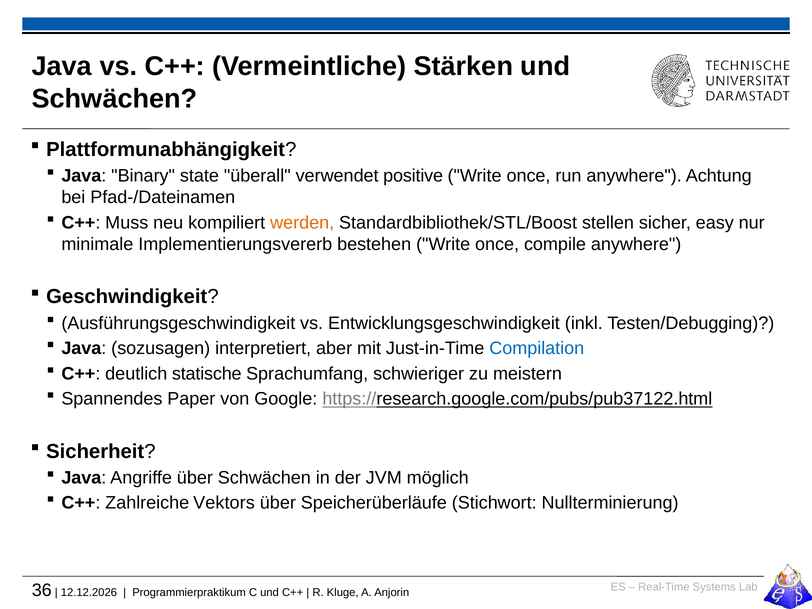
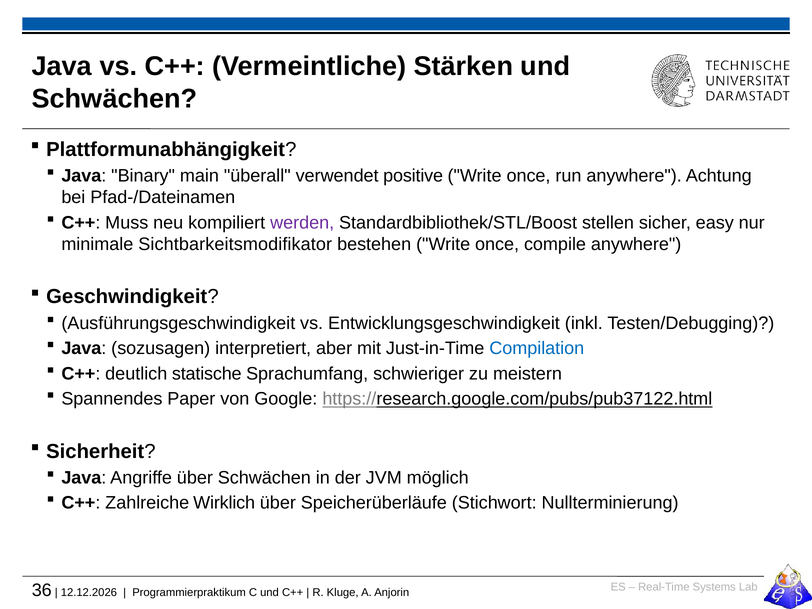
state: state -> main (199, 176)
werden colour: orange -> purple (302, 223)
Implementierungsvererb: Implementierungsvererb -> Sichtbarkeitsmodifikator (235, 244)
Vektors: Vektors -> Wirklich (224, 503)
